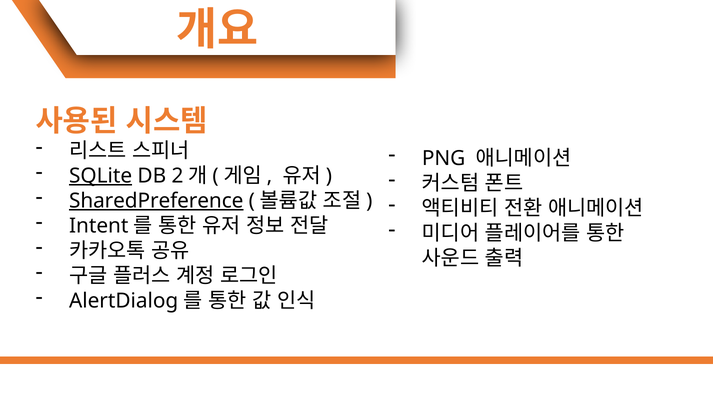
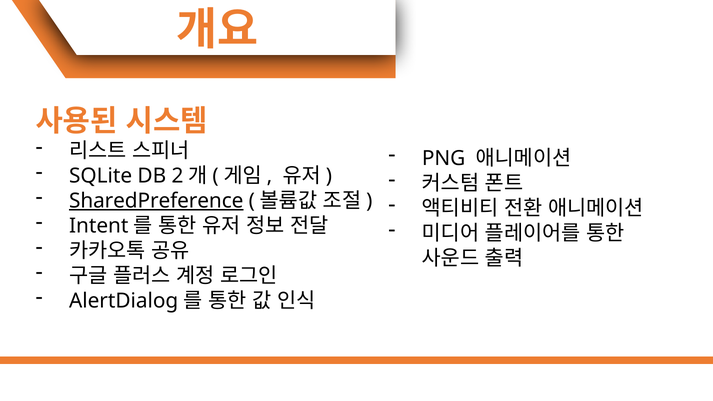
SQLite underline: present -> none (101, 176)
